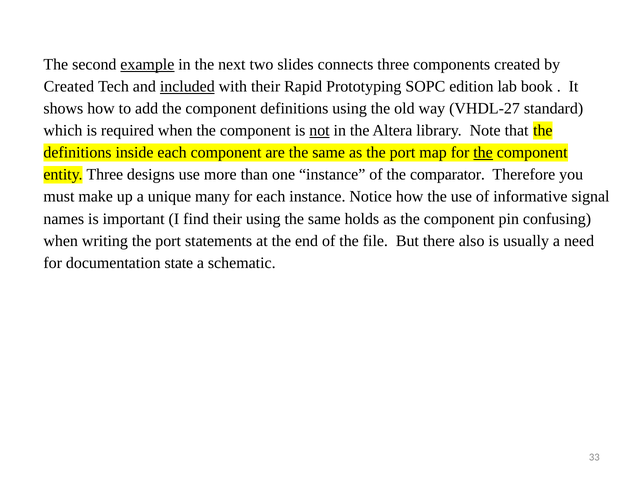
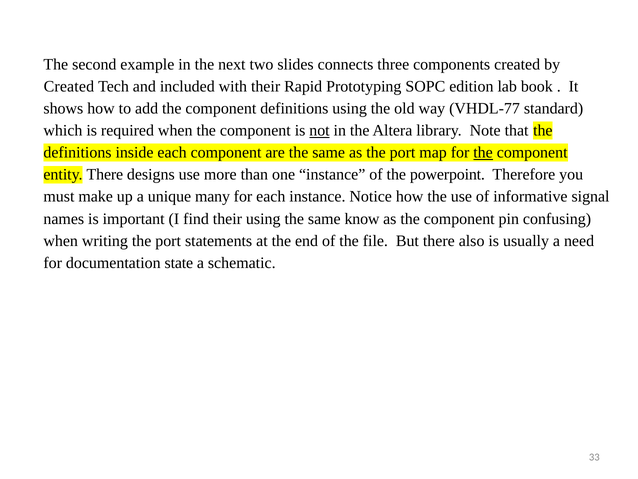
example underline: present -> none (147, 64)
included underline: present -> none (187, 86)
VHDL-27: VHDL-27 -> VHDL-77 (485, 108)
entity Three: Three -> There (105, 175)
comparator: comparator -> powerpoint (447, 175)
holds: holds -> know (362, 219)
